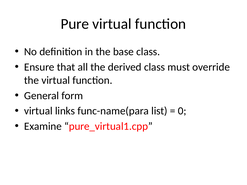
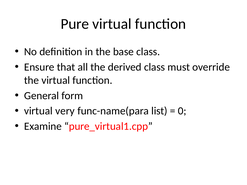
links: links -> very (65, 111)
